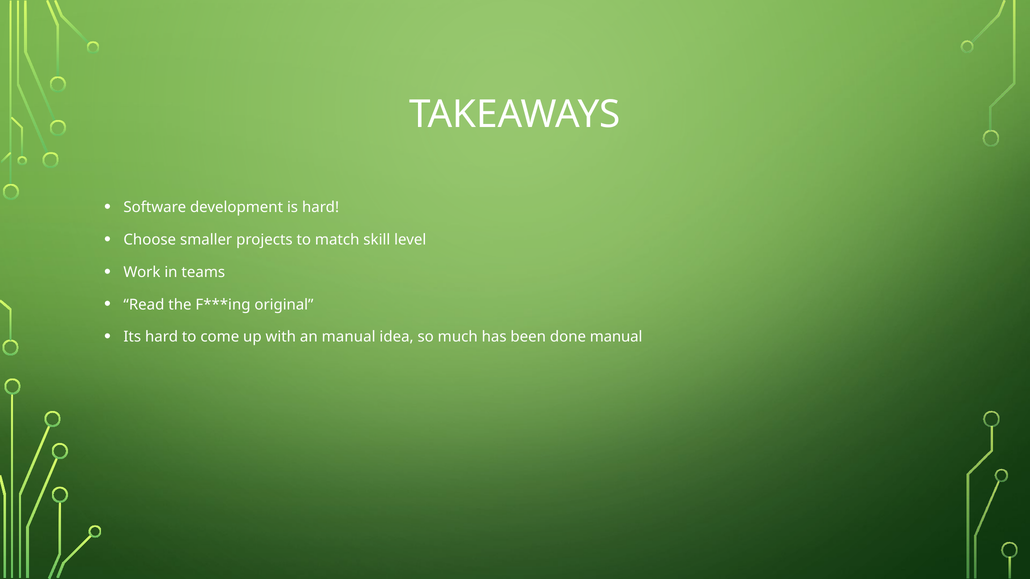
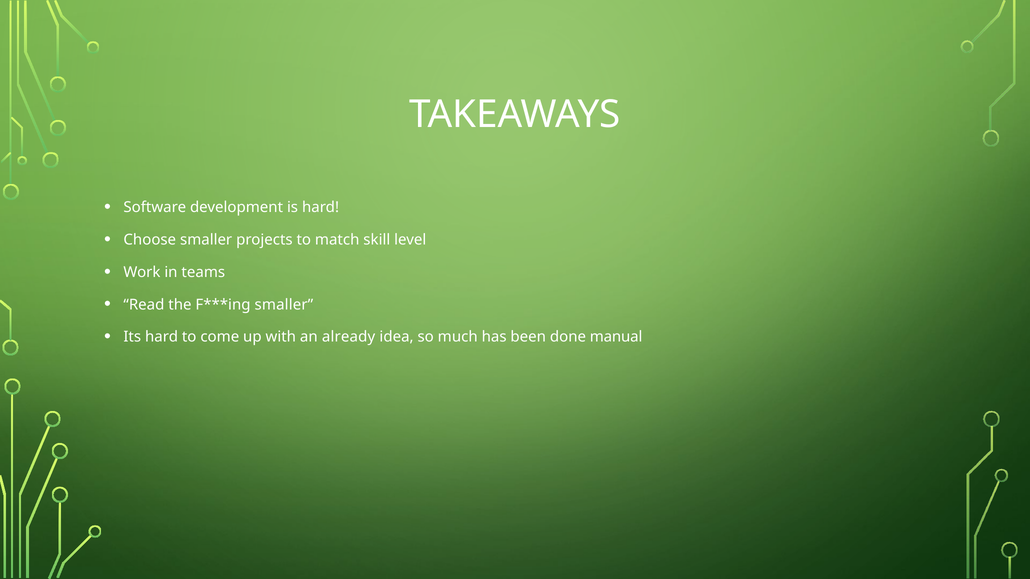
original: original -> smaller (284, 305)
an manual: manual -> already (349, 337)
